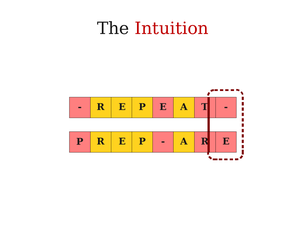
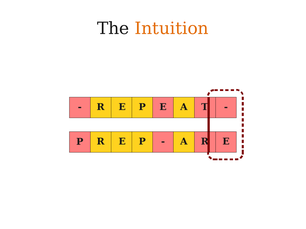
Intuition colour: red -> orange (172, 29)
